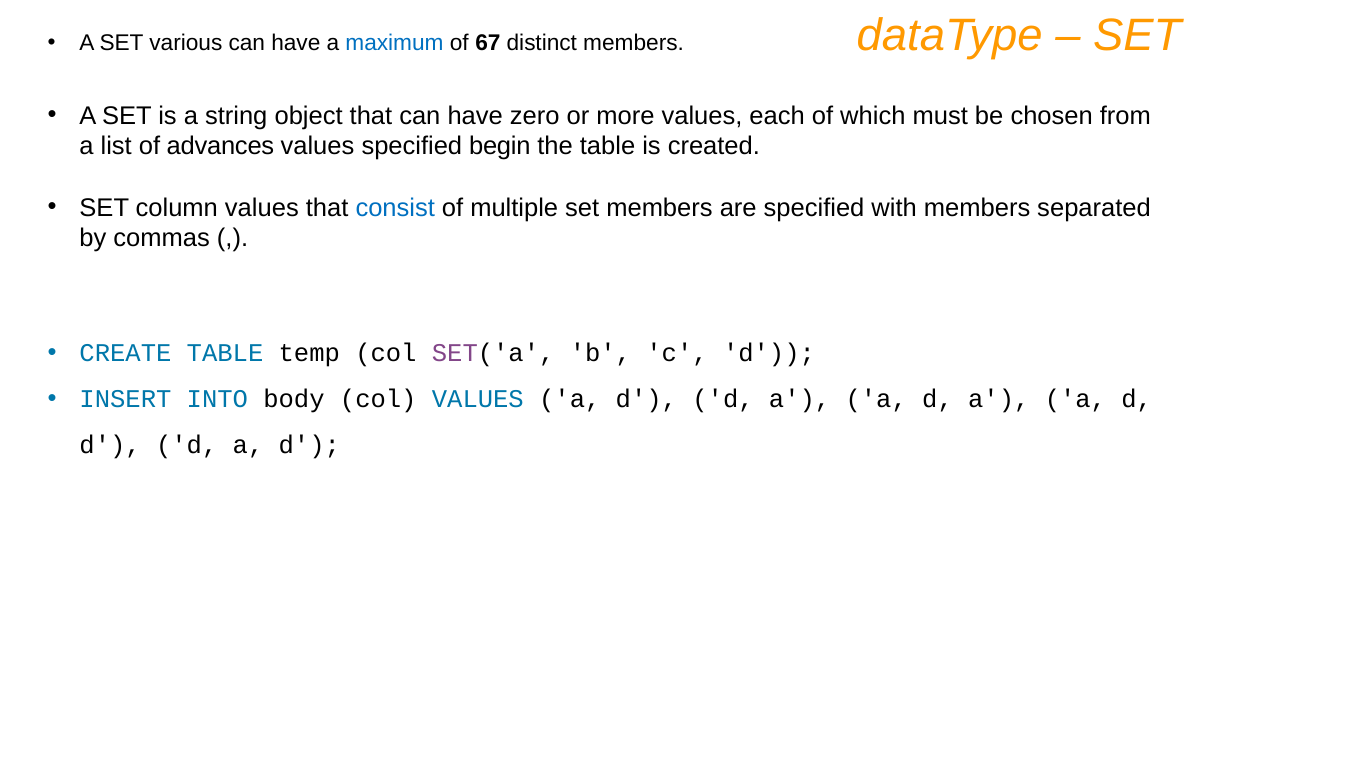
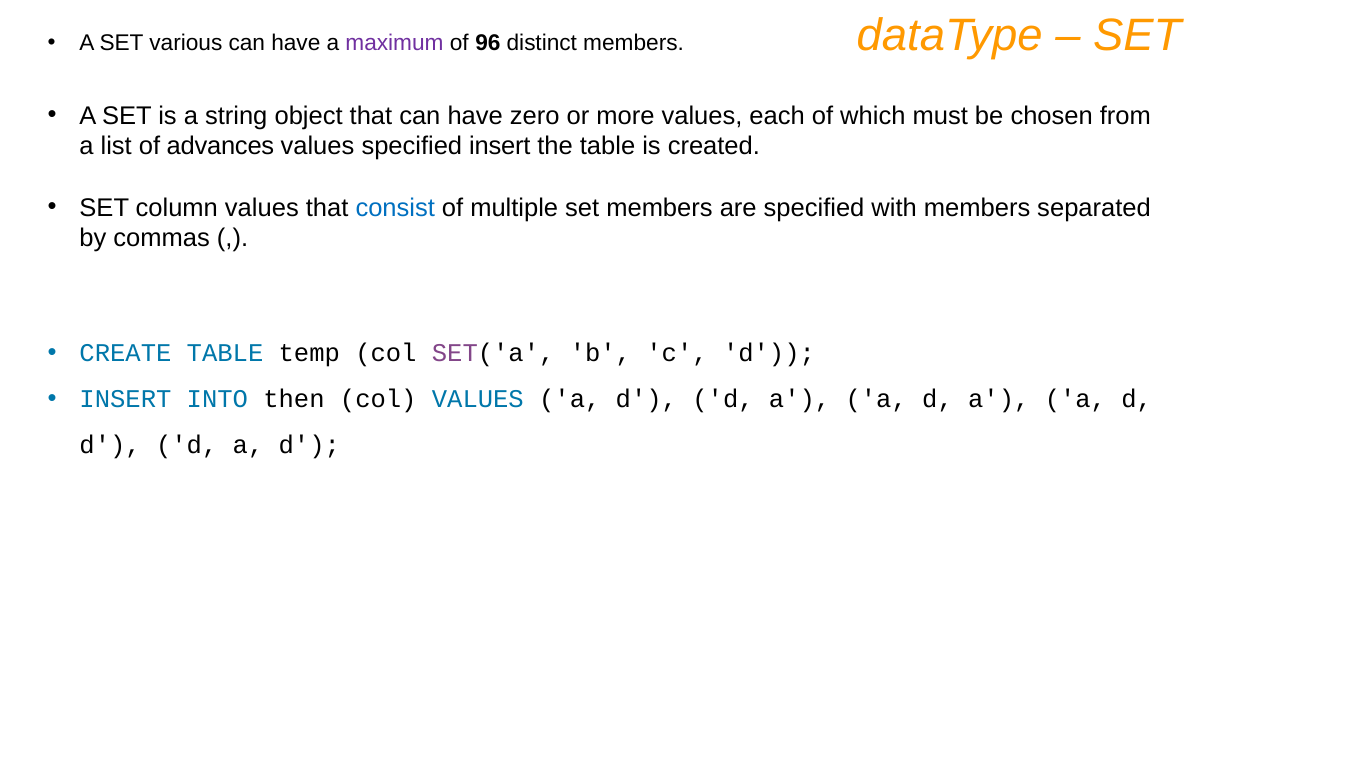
maximum colour: blue -> purple (394, 43)
67: 67 -> 96 (488, 43)
specified begin: begin -> insert (500, 146)
body: body -> then (294, 399)
